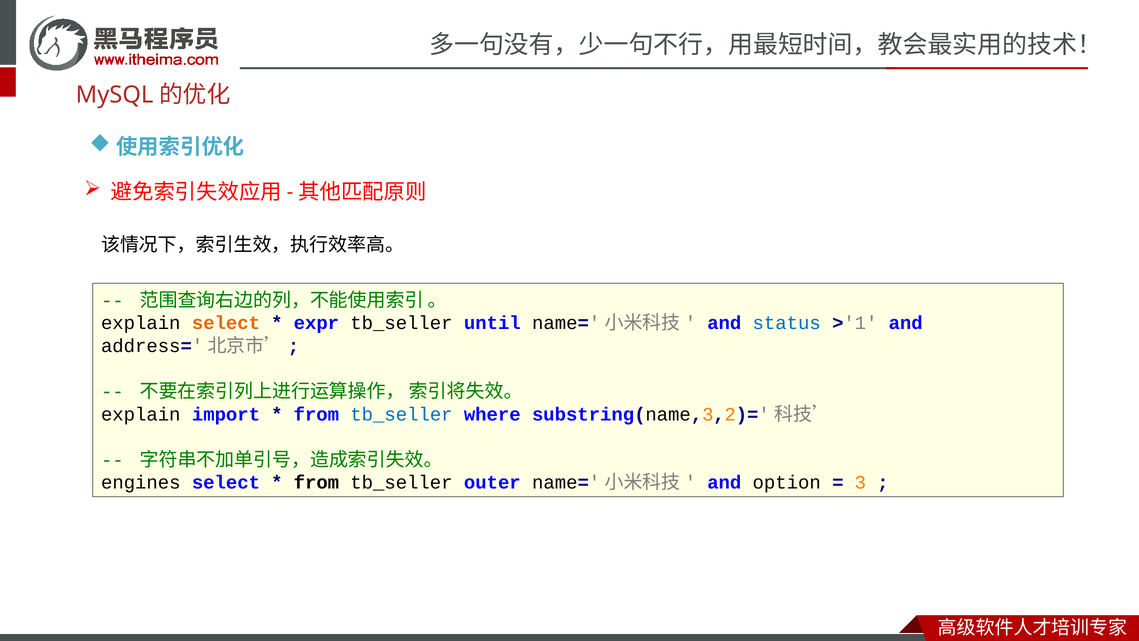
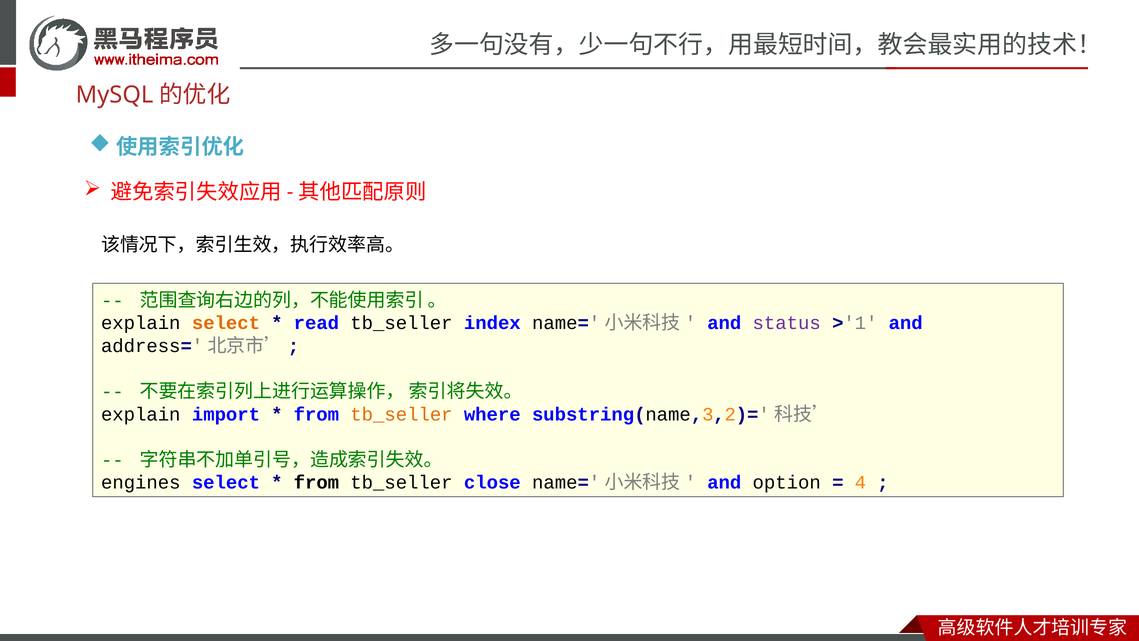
expr: expr -> read (316, 323)
until: until -> index (492, 323)
status colour: blue -> purple (787, 323)
tb_seller colour: blue -> orange (401, 414)
outer: outer -> close (492, 482)
3: 3 -> 4 (860, 482)
